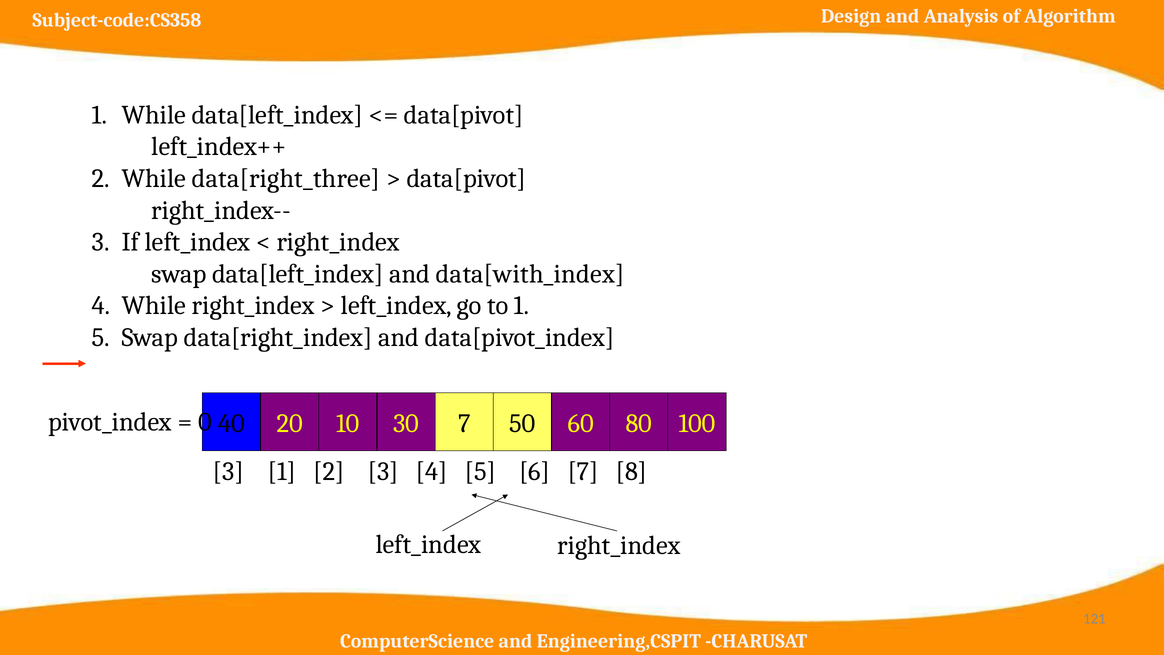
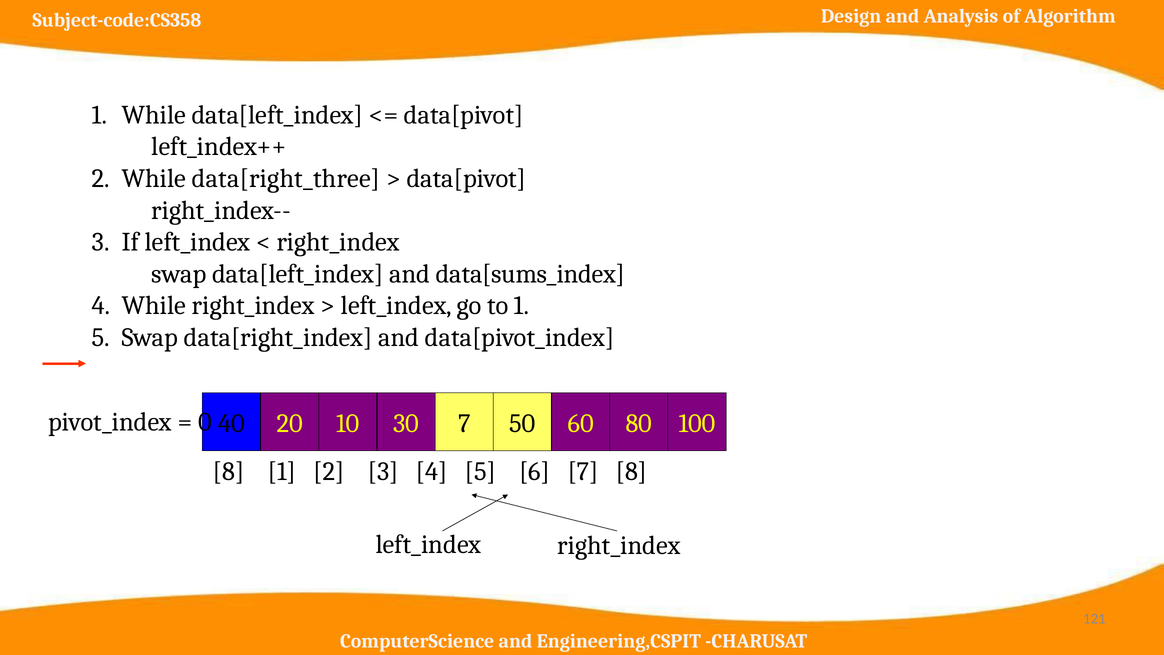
data[with_index: data[with_index -> data[sums_index (530, 274)
3: 3 -> 8 (229, 471)
